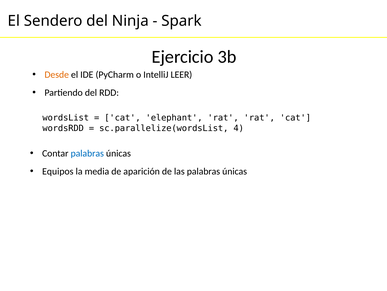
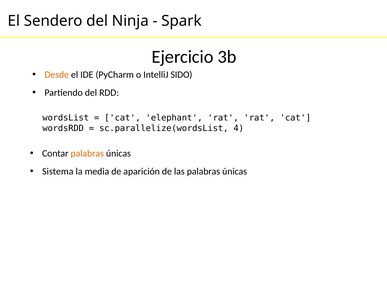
LEER: LEER -> SIDO (181, 74)
palabras colour: blue -> orange (87, 153)
Equipos: Equipos -> Sistema (58, 171)
